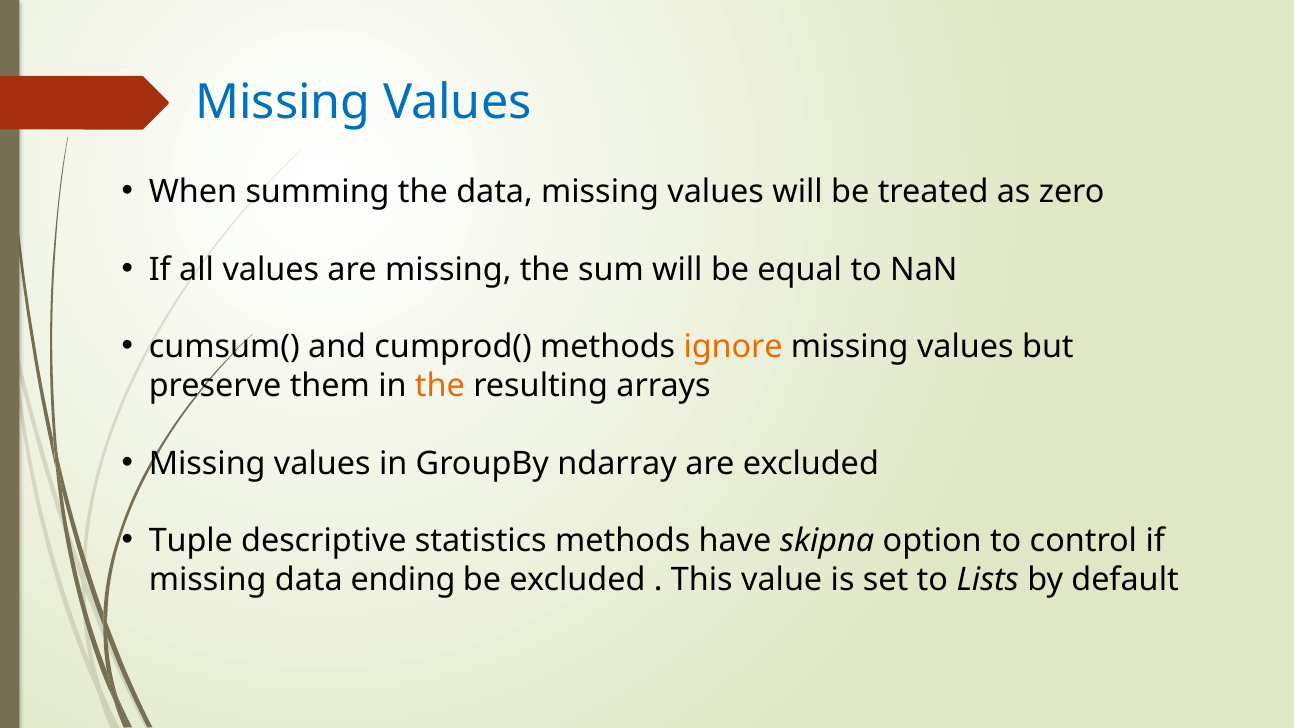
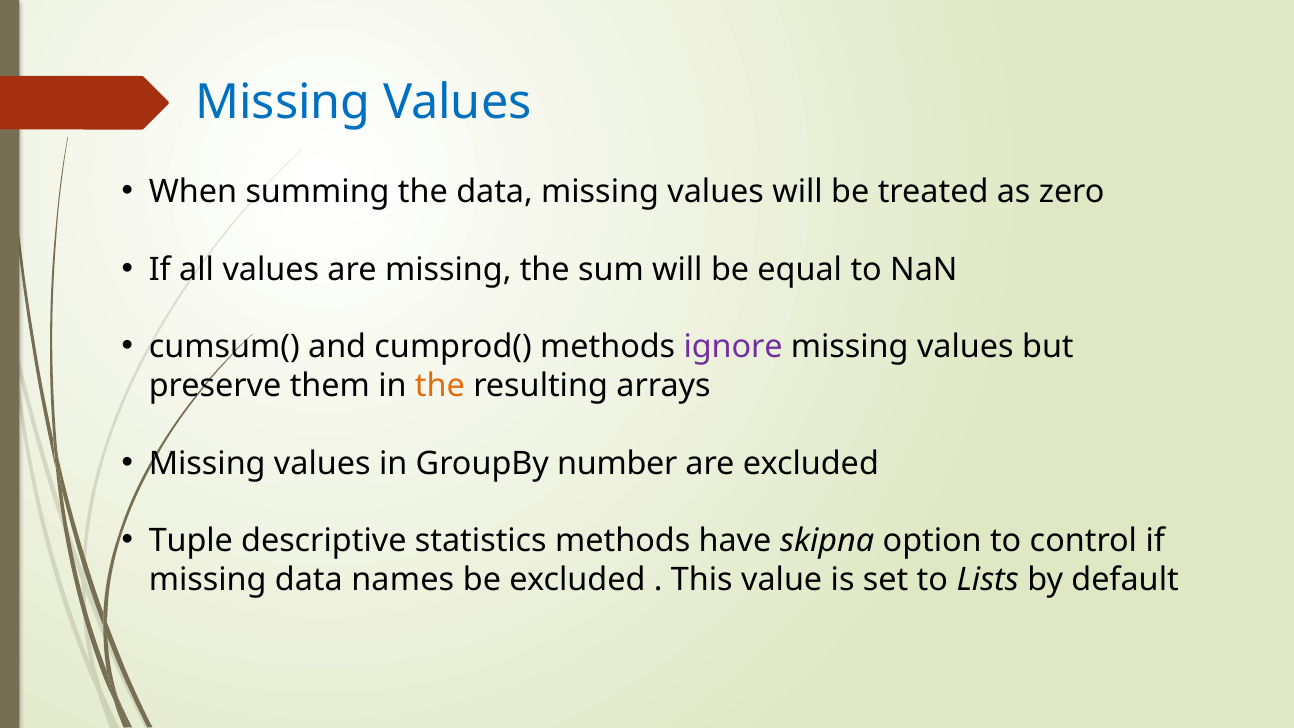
ignore colour: orange -> purple (733, 347)
ndarray: ndarray -> number (617, 463)
ending: ending -> names (403, 580)
